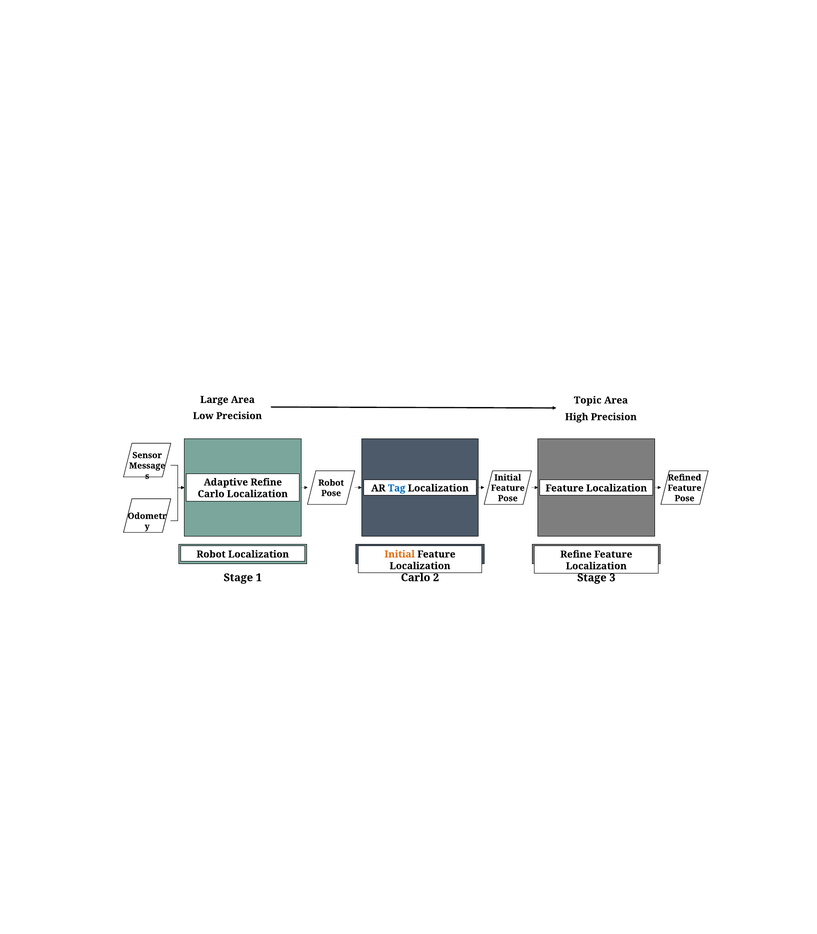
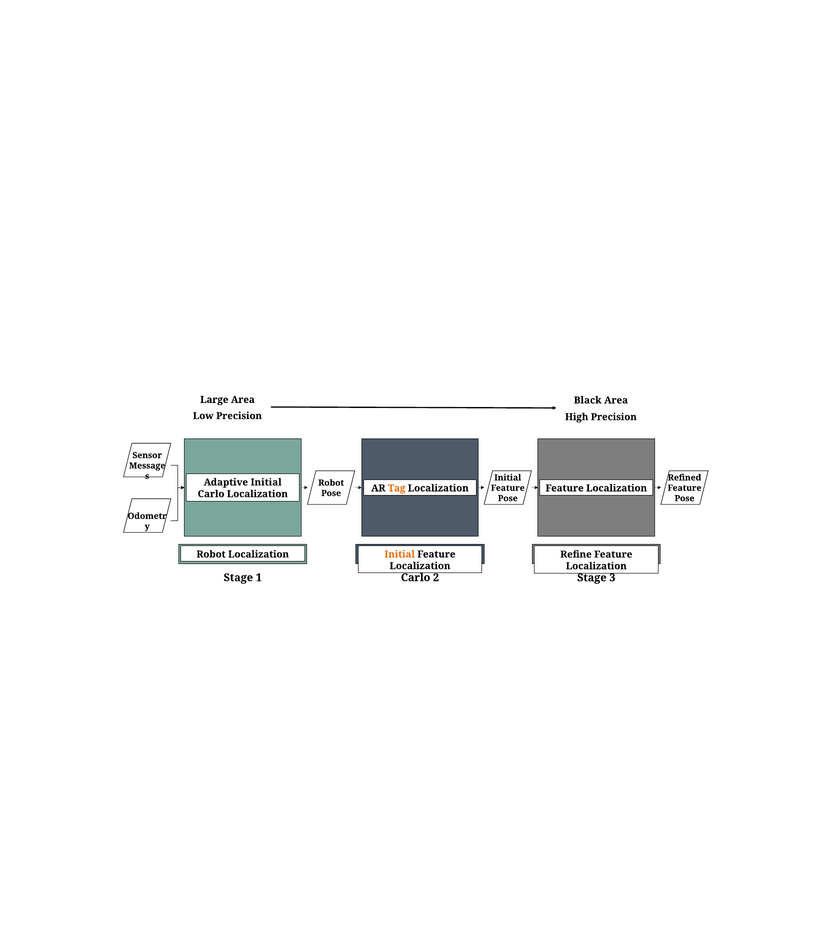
Topic: Topic -> Black (588, 400)
Adaptive Refine: Refine -> Initial (266, 482)
Tag colour: blue -> orange (397, 488)
